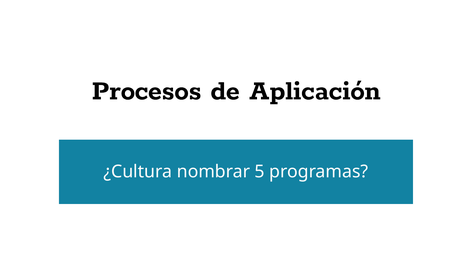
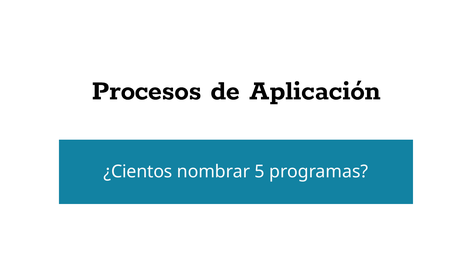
¿Cultura: ¿Cultura -> ¿Cientos (138, 171)
